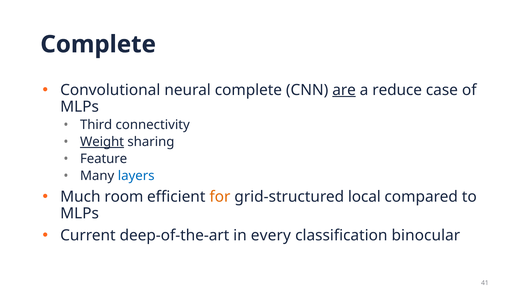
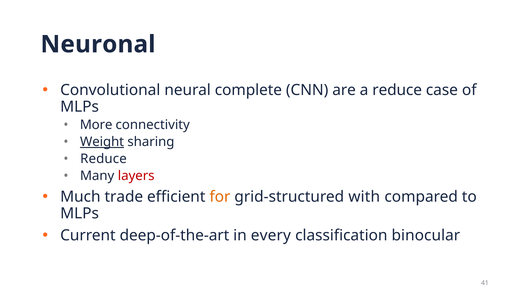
Complete: Complete -> Neuronal (98, 44)
are underline: present -> none (344, 90)
Third: Third -> More (96, 125)
Feature: Feature -> Reduce (103, 159)
layers colour: blue -> red (136, 176)
room: room -> trade (124, 197)
local: local -> with (364, 197)
